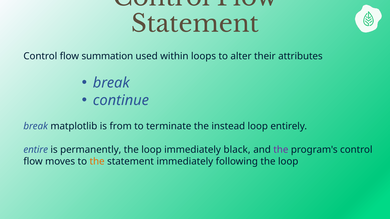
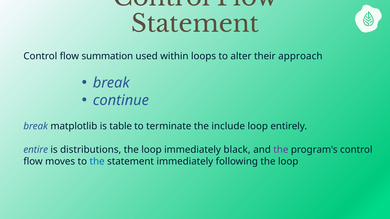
attributes: attributes -> approach (300, 56)
from: from -> table (121, 126)
instead: instead -> include (228, 126)
permanently: permanently -> distributions (91, 150)
the colour: orange -> blue (97, 162)
